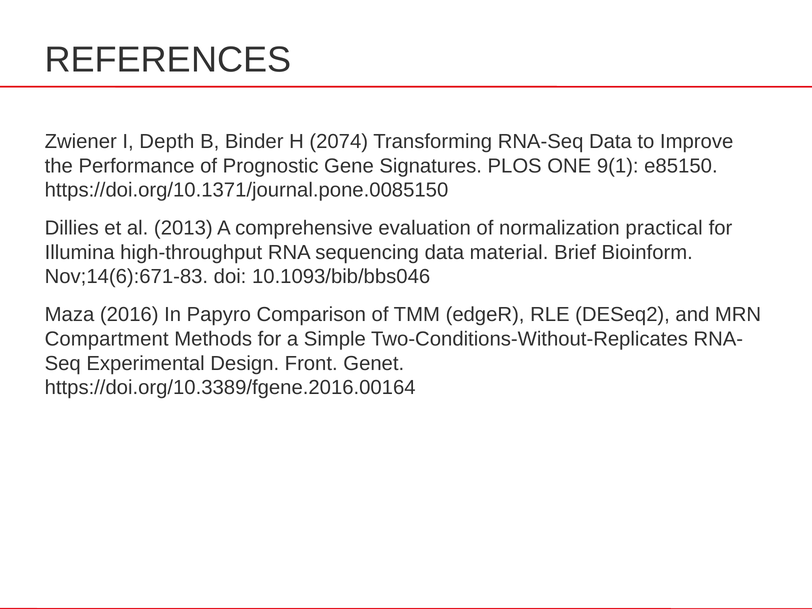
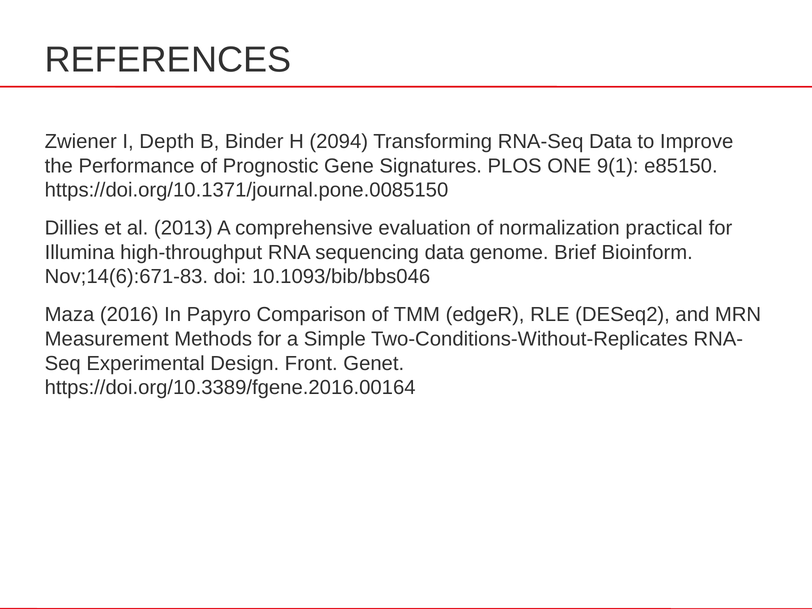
2074: 2074 -> 2094 (339, 141)
material: material -> genome (509, 252)
Compartment: Compartment -> Measurement (107, 339)
